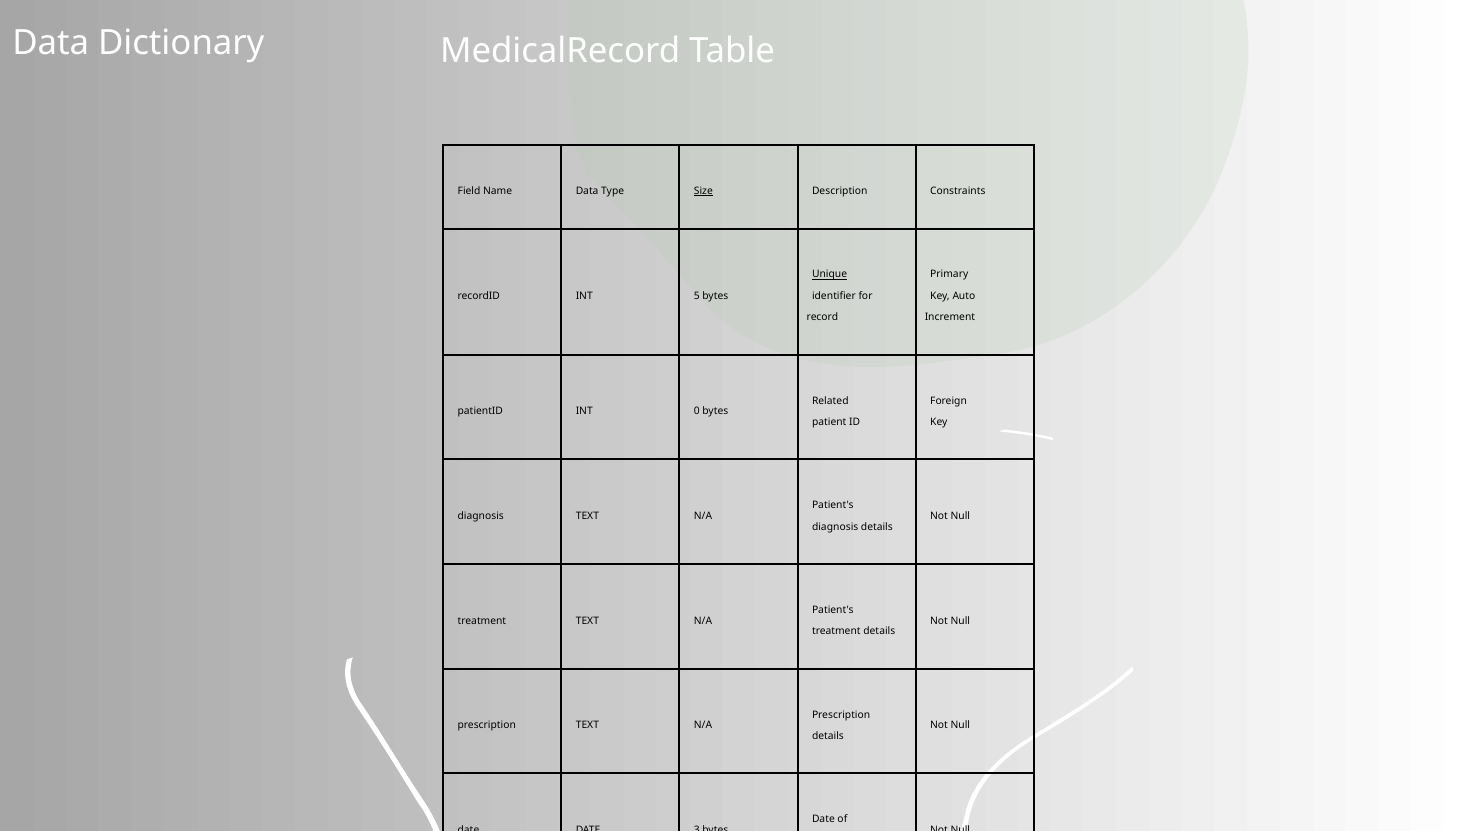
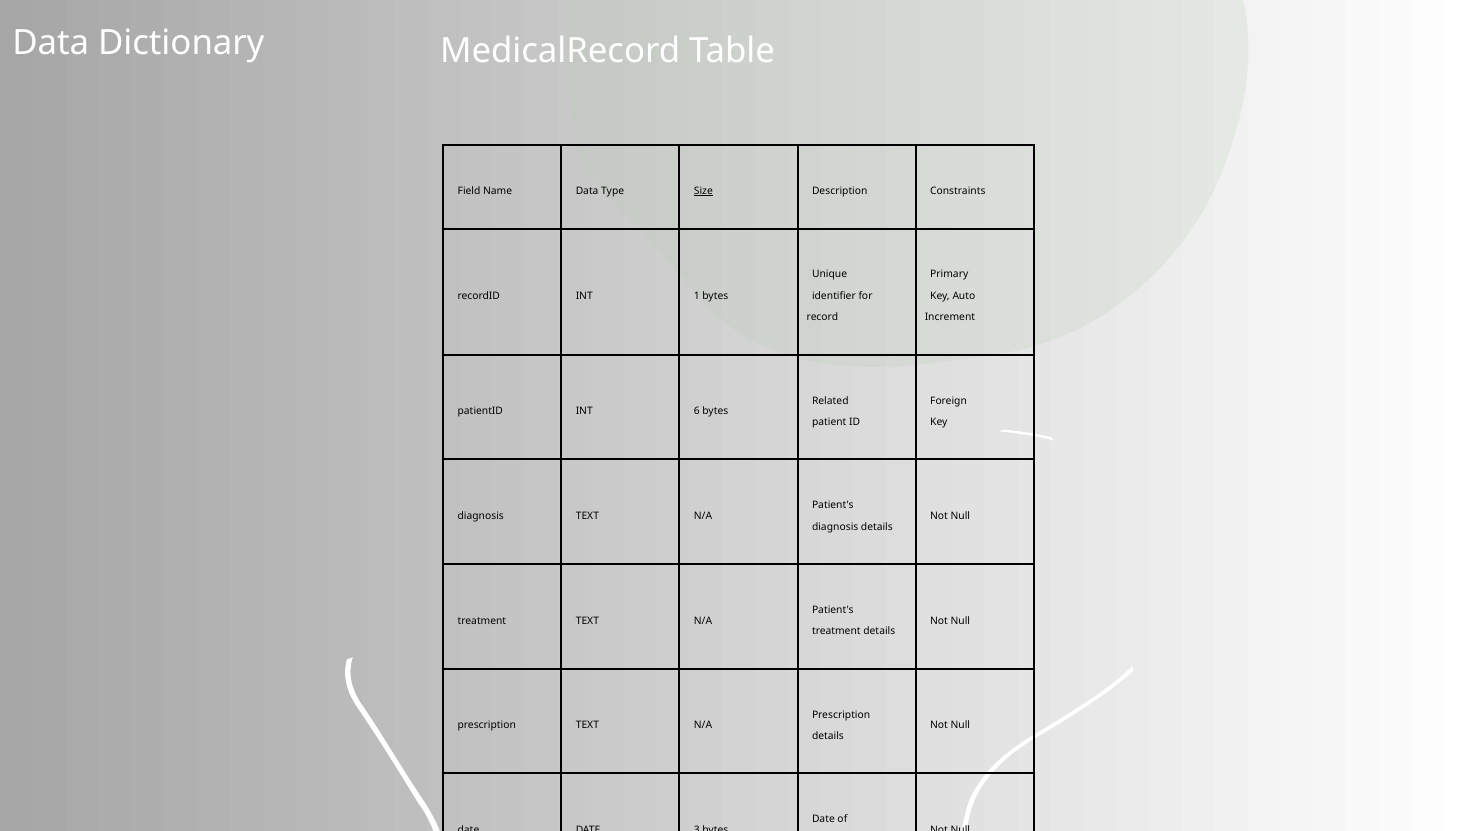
Unique underline: present -> none (830, 274)
5: 5 -> 1 (697, 296)
0: 0 -> 6 (697, 411)
